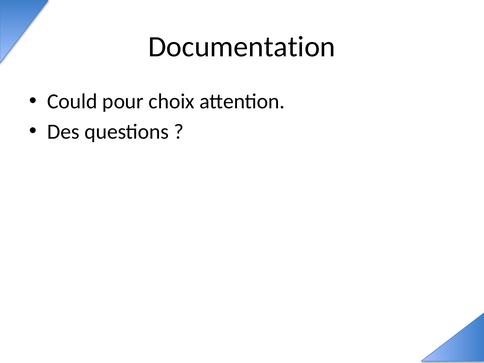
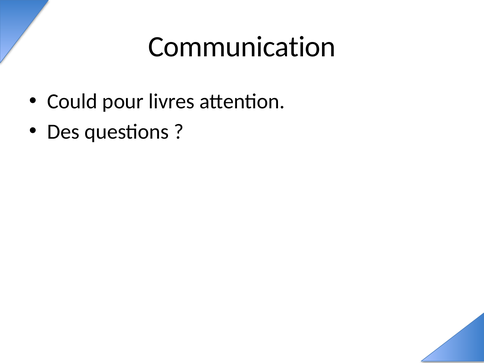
Documentation: Documentation -> Communication (242, 47)
choix: choix -> livres (172, 102)
